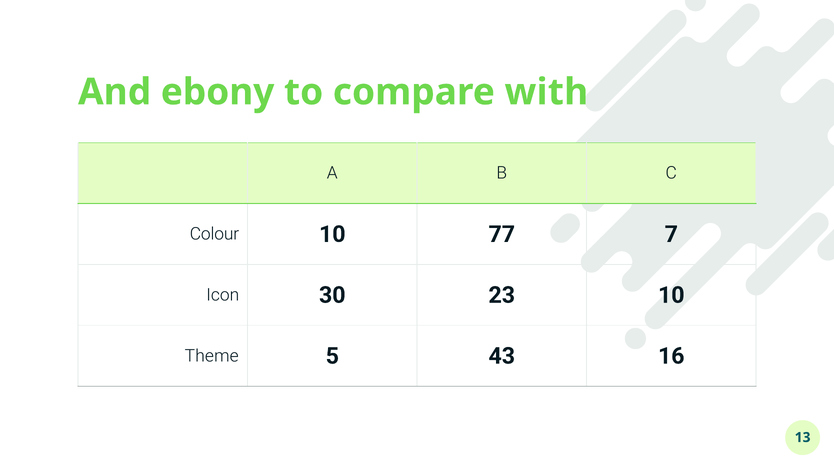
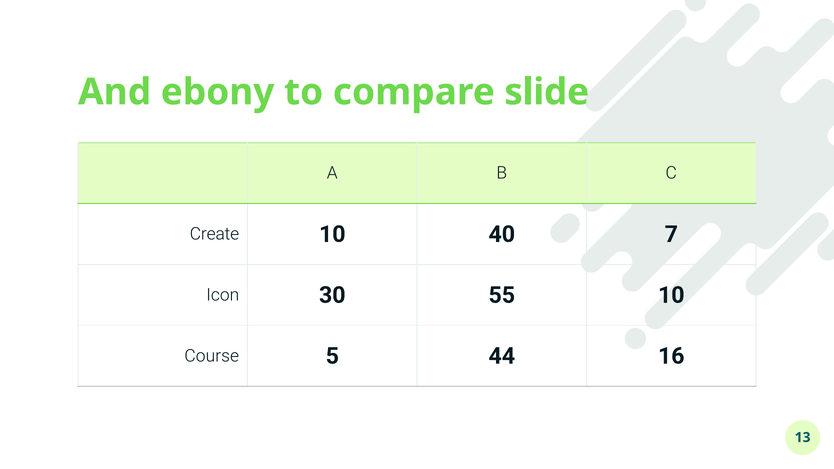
with: with -> slide (547, 92)
Colour: Colour -> Create (214, 234)
77: 77 -> 40 (502, 234)
23: 23 -> 55 (502, 295)
Theme: Theme -> Course (212, 356)
43: 43 -> 44 (502, 356)
